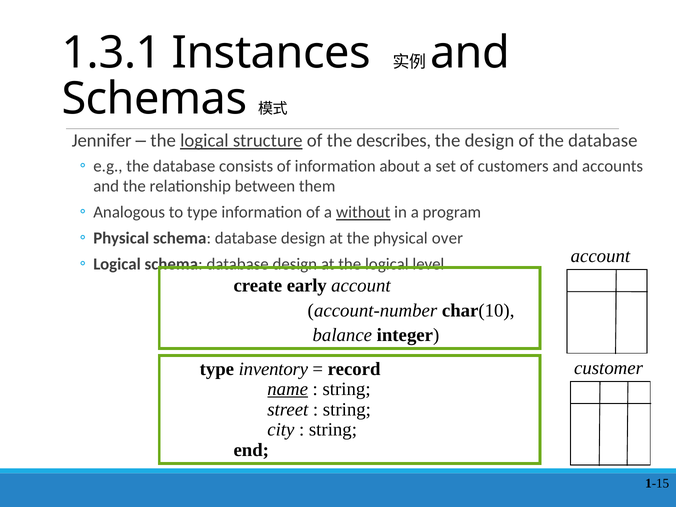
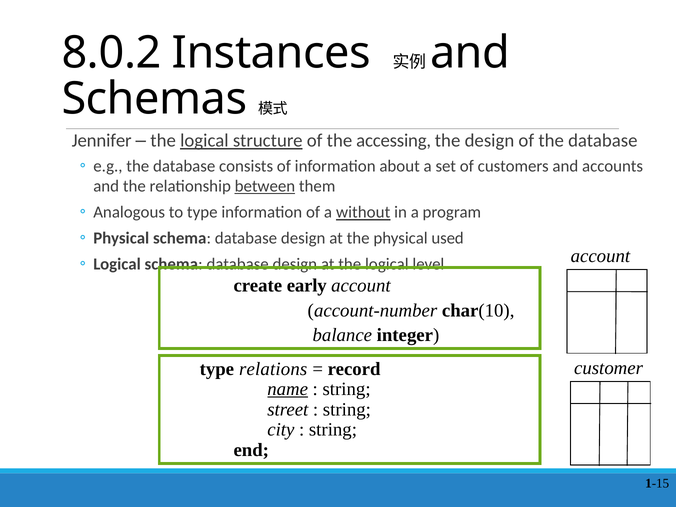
1.3.1: 1.3.1 -> 8.0.2 (112, 53)
describes: describes -> accessing (394, 141)
between underline: none -> present (265, 186)
over: over -> used (448, 238)
inventory: inventory -> relations (273, 369)
